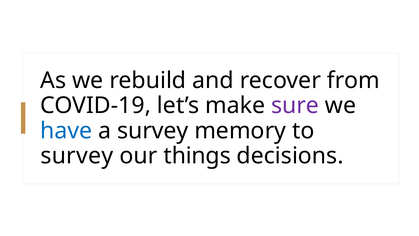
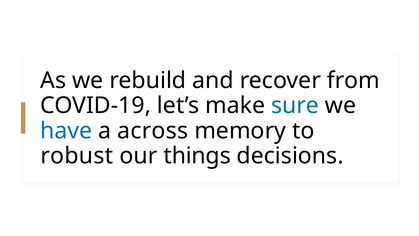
sure colour: purple -> blue (295, 106)
a survey: survey -> across (153, 131)
survey: survey -> robust (77, 156)
